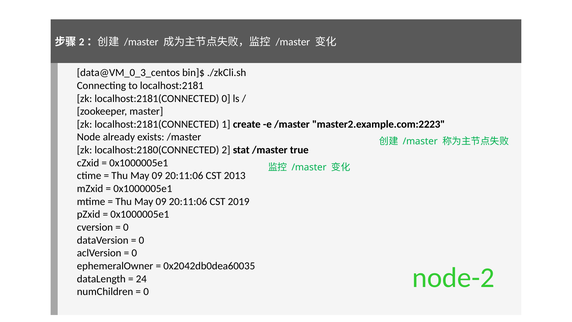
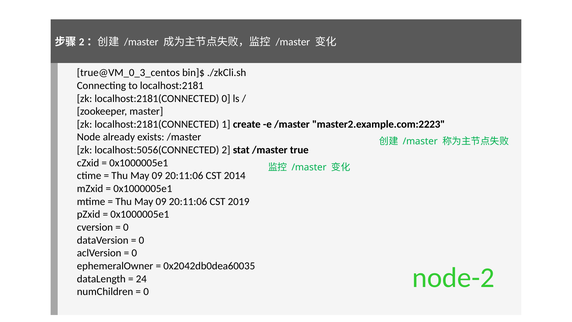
data@VM_0_3_centos: data@VM_0_3_centos -> true@VM_0_3_centos (128, 73)
localhost:2180(CONNECTED: localhost:2180(CONNECTED -> localhost:5056(CONNECTED (157, 150)
2013: 2013 -> 2014 (235, 176)
